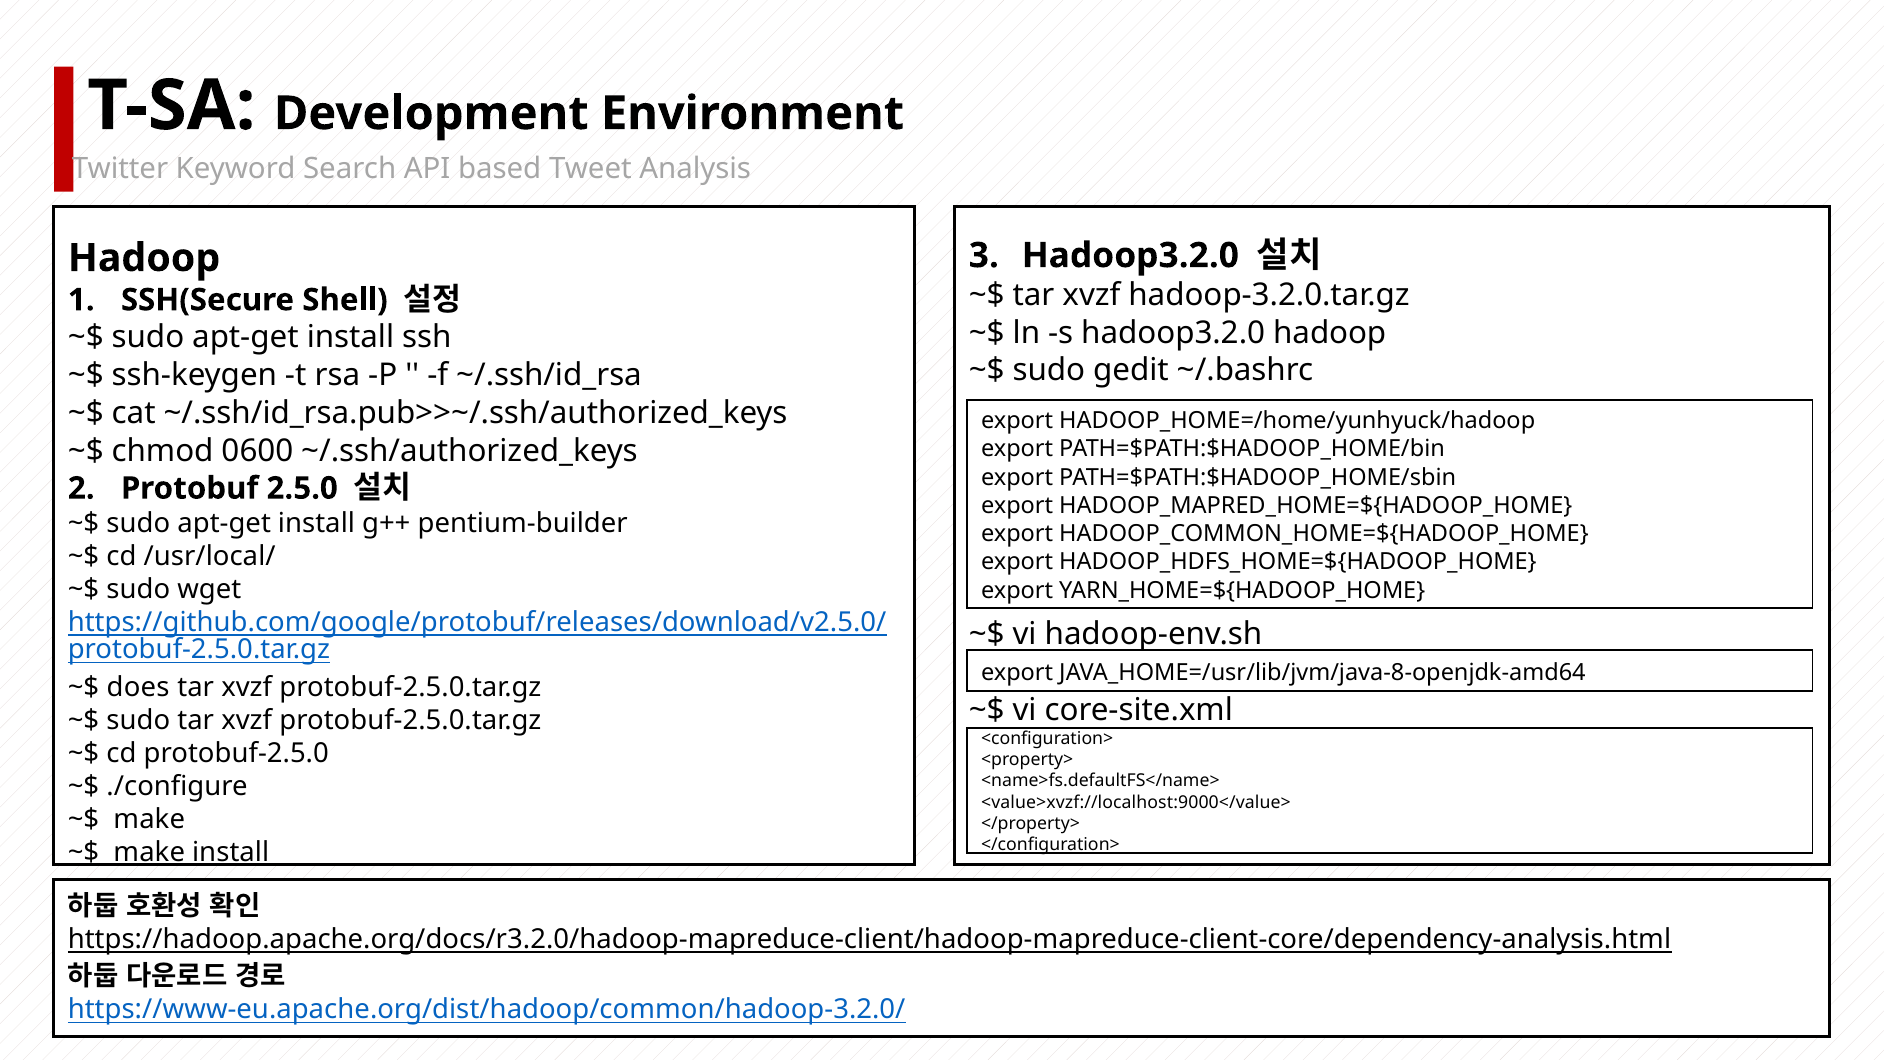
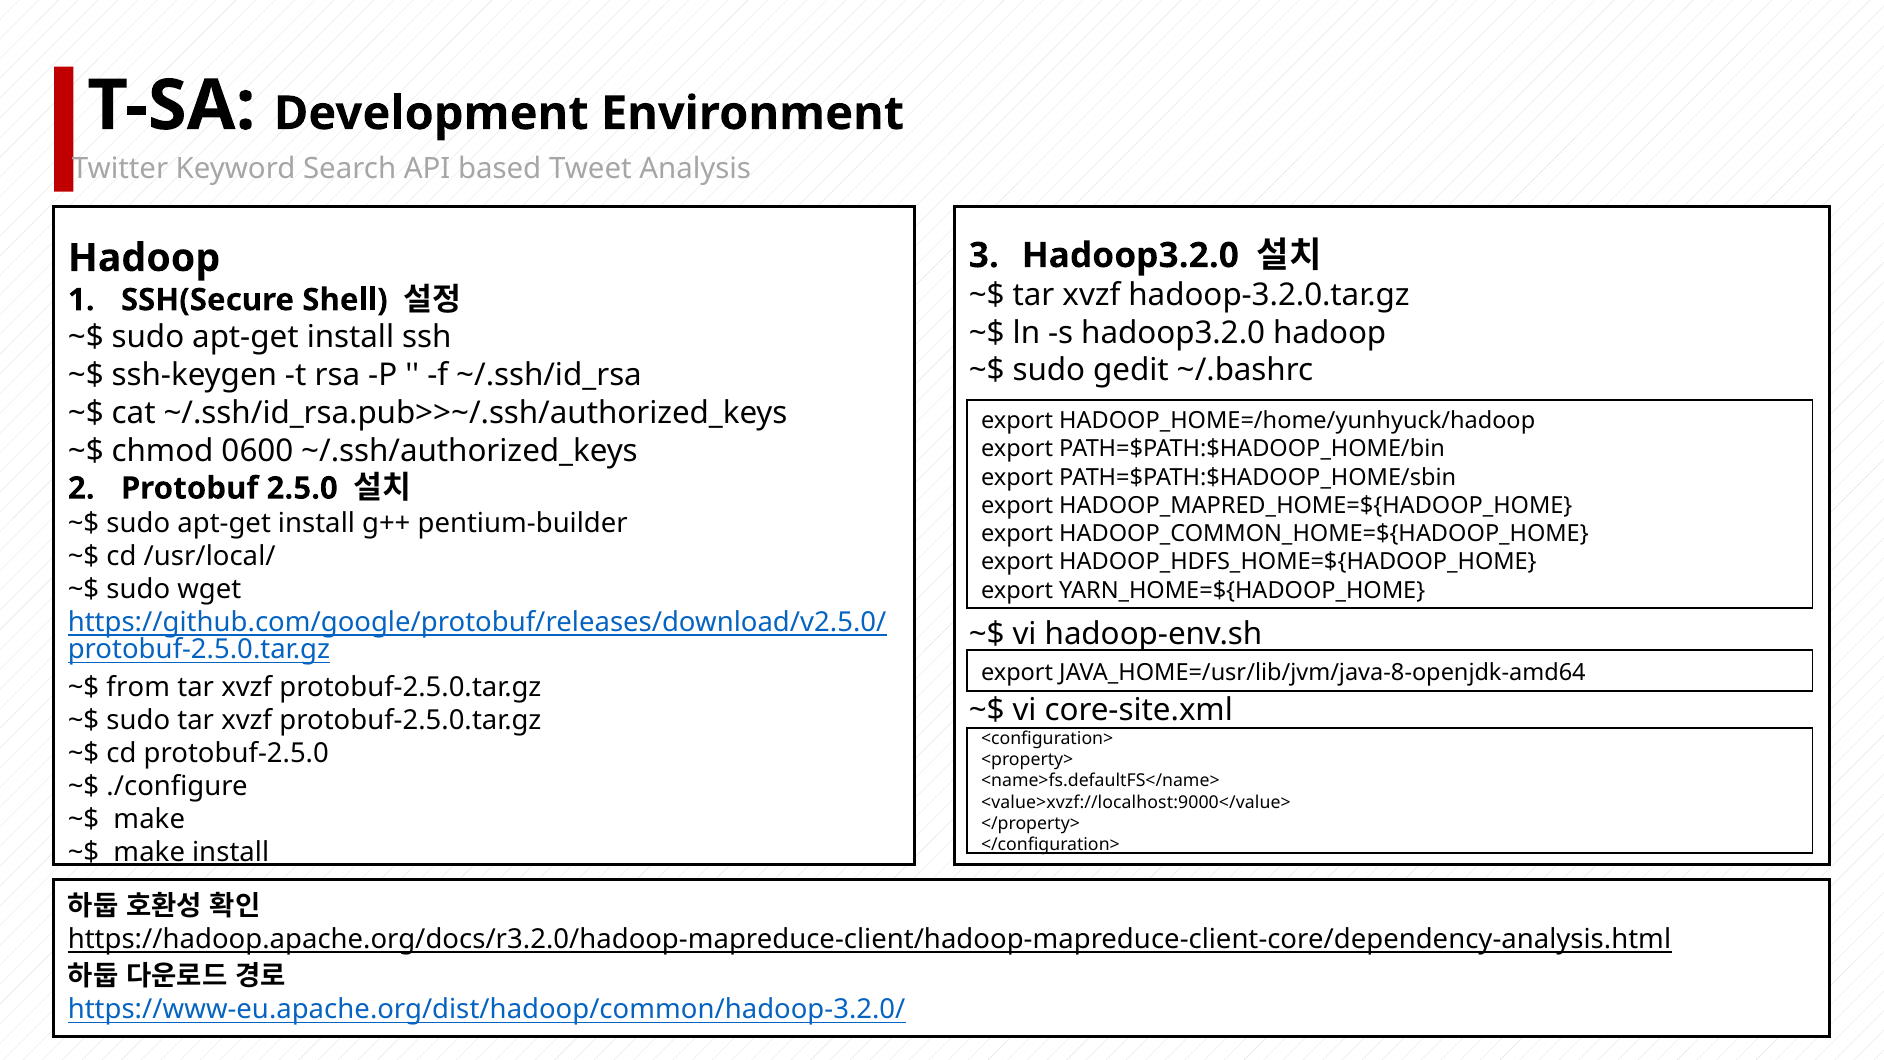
does: does -> from (138, 687)
